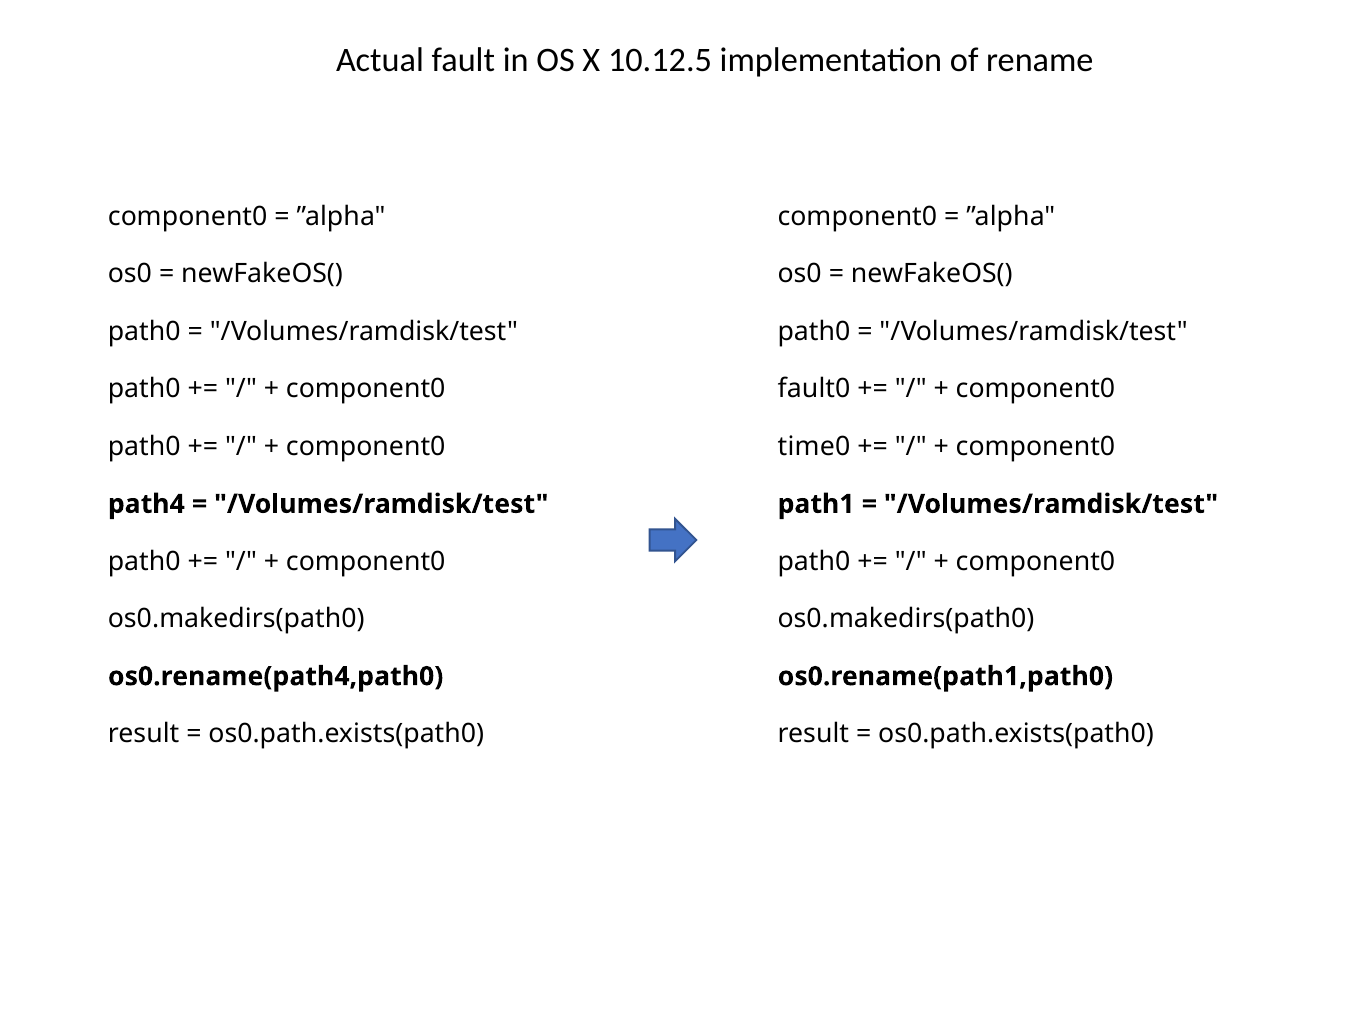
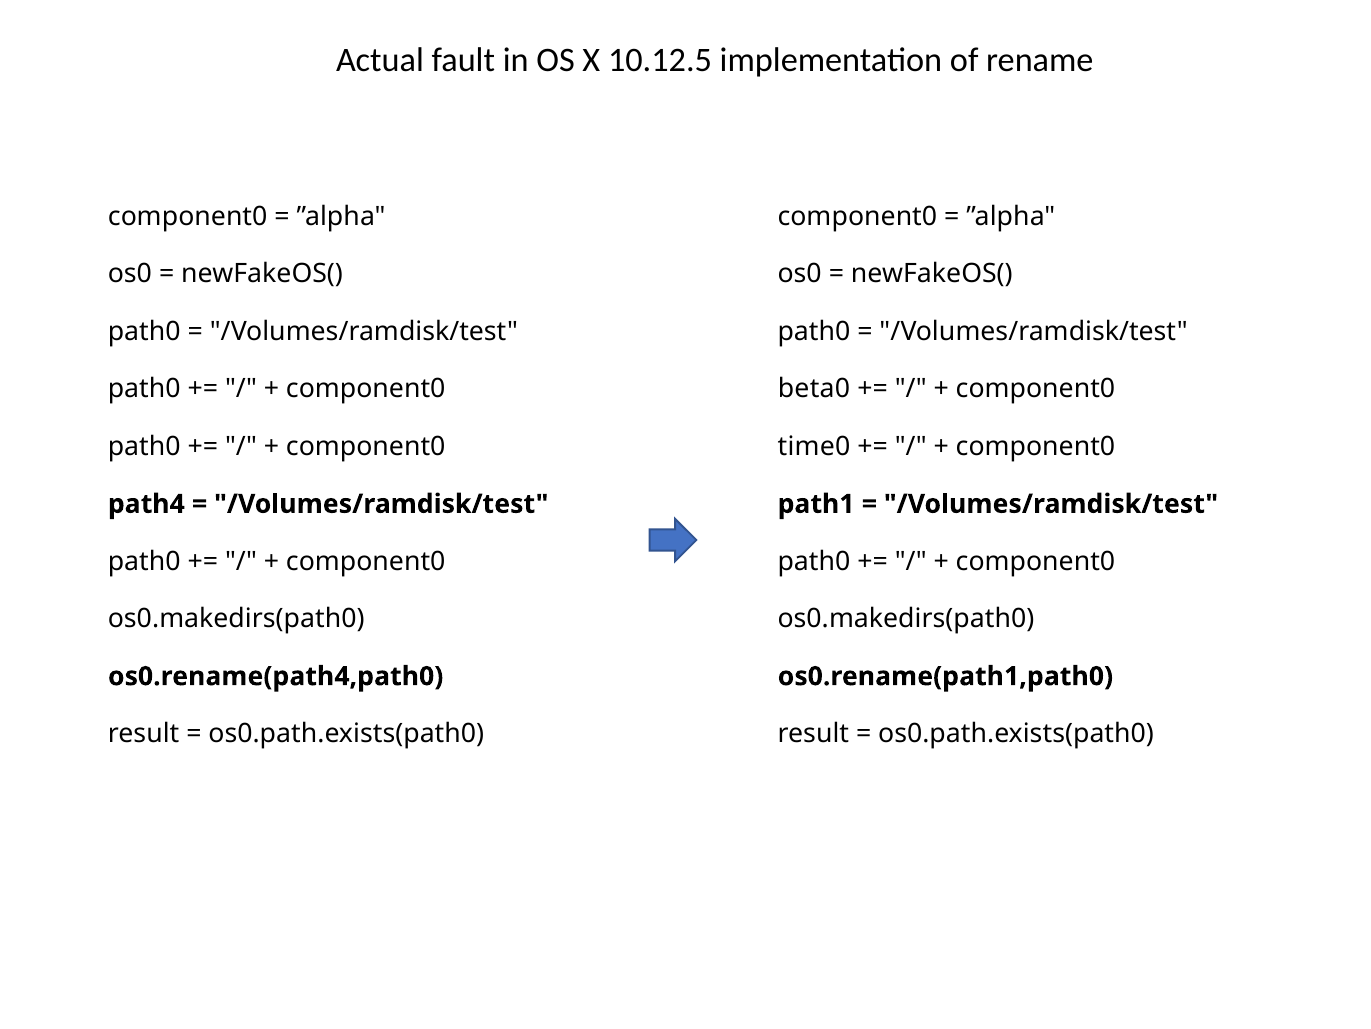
fault0: fault0 -> beta0 (814, 389)
